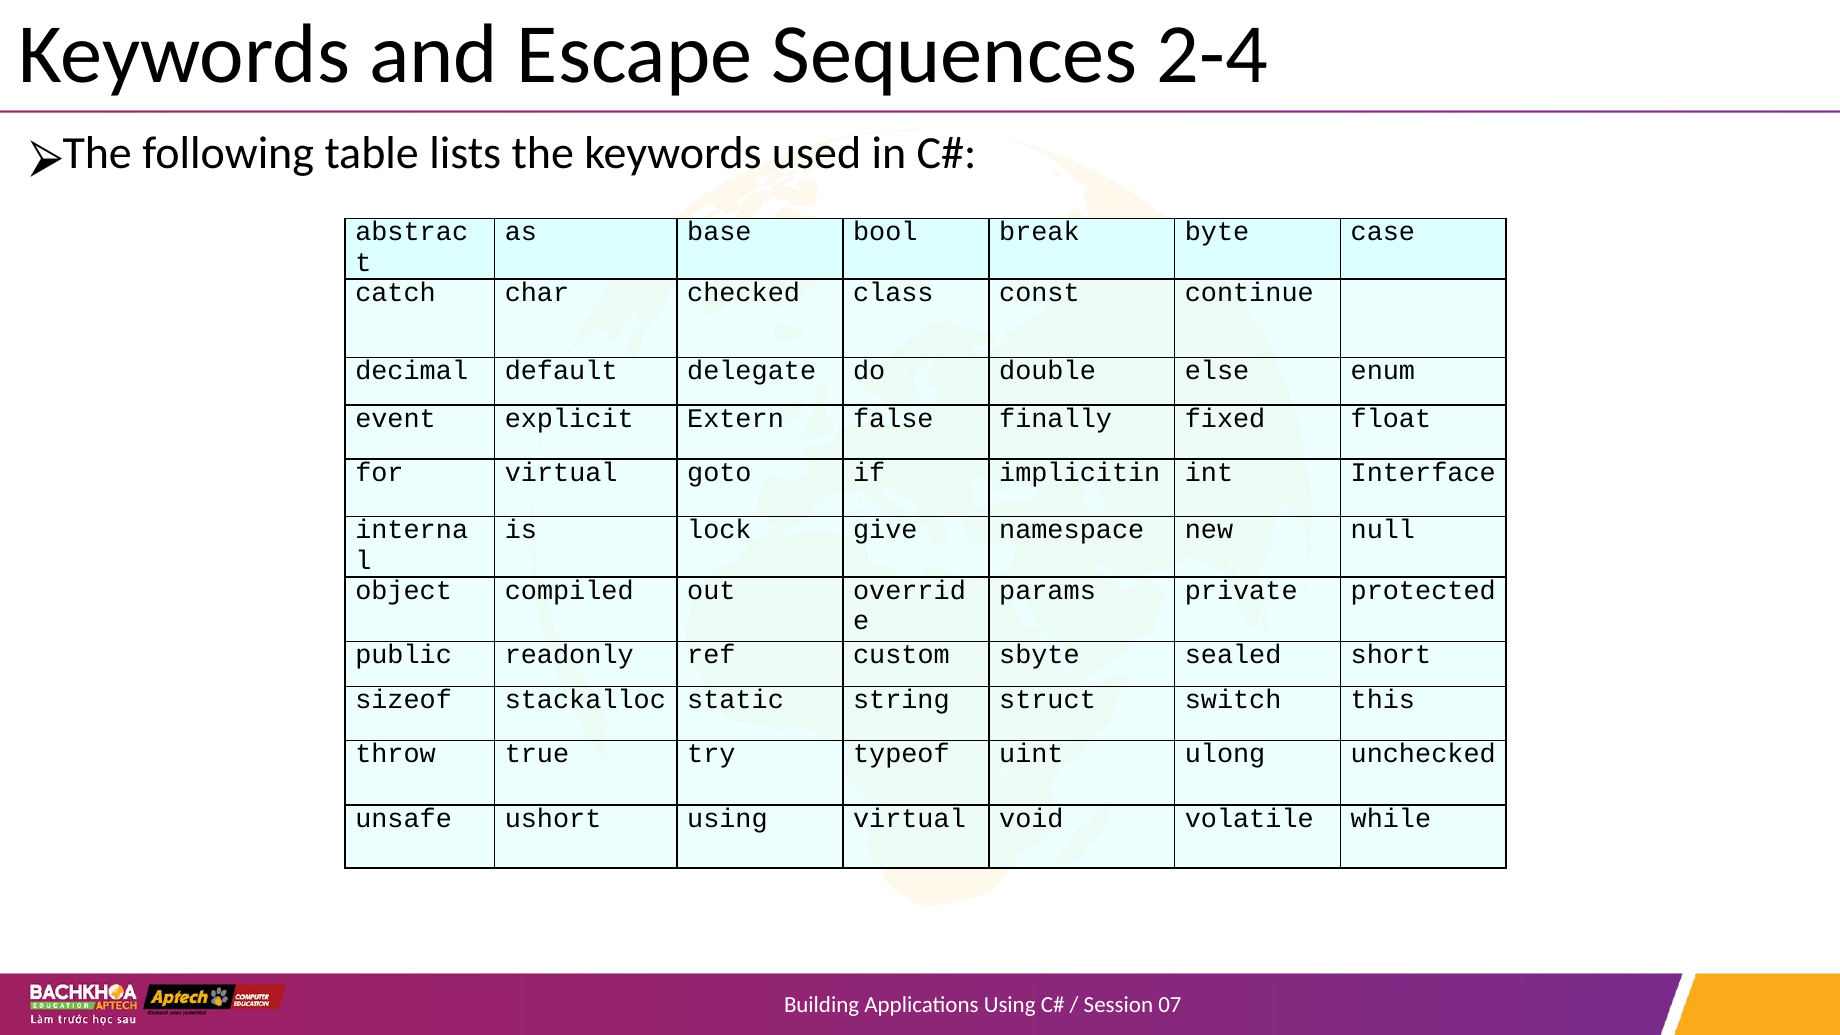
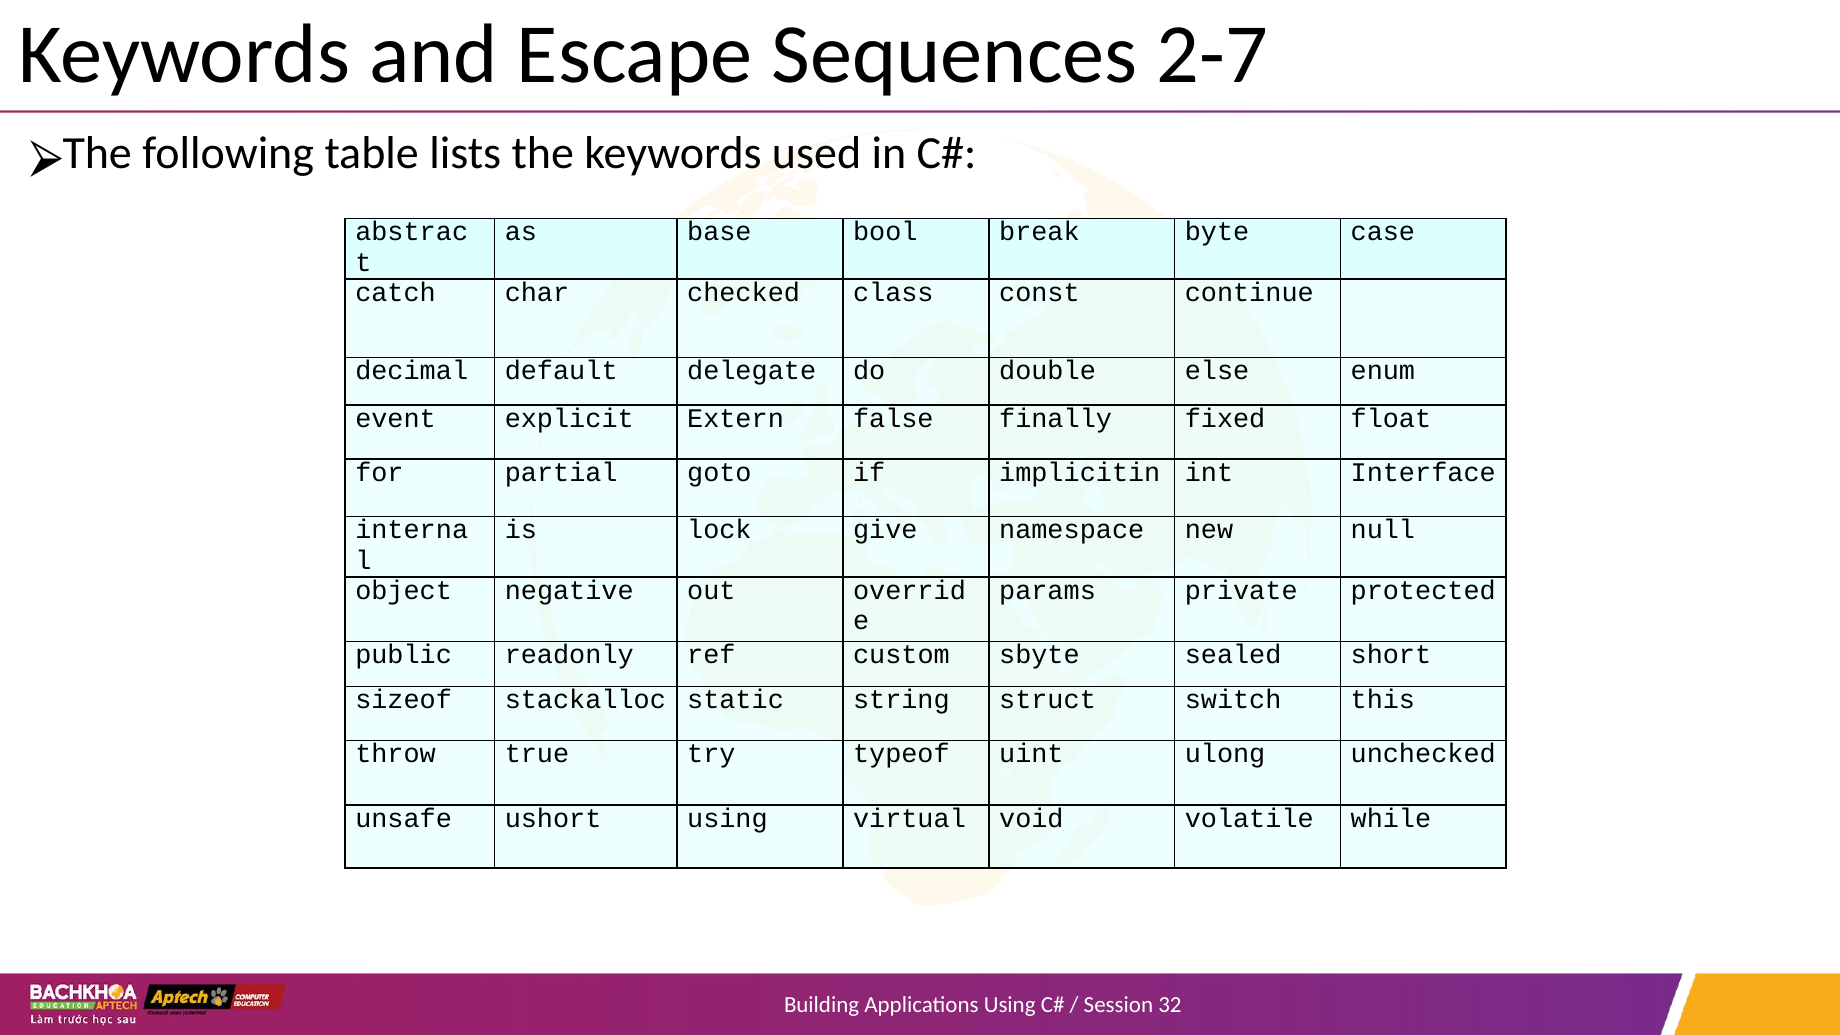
2-4: 2-4 -> 2-7 (1212, 54)
for virtual: virtual -> partial (561, 473)
compiled: compiled -> negative (569, 591)
07: 07 -> 32 (1170, 1005)
